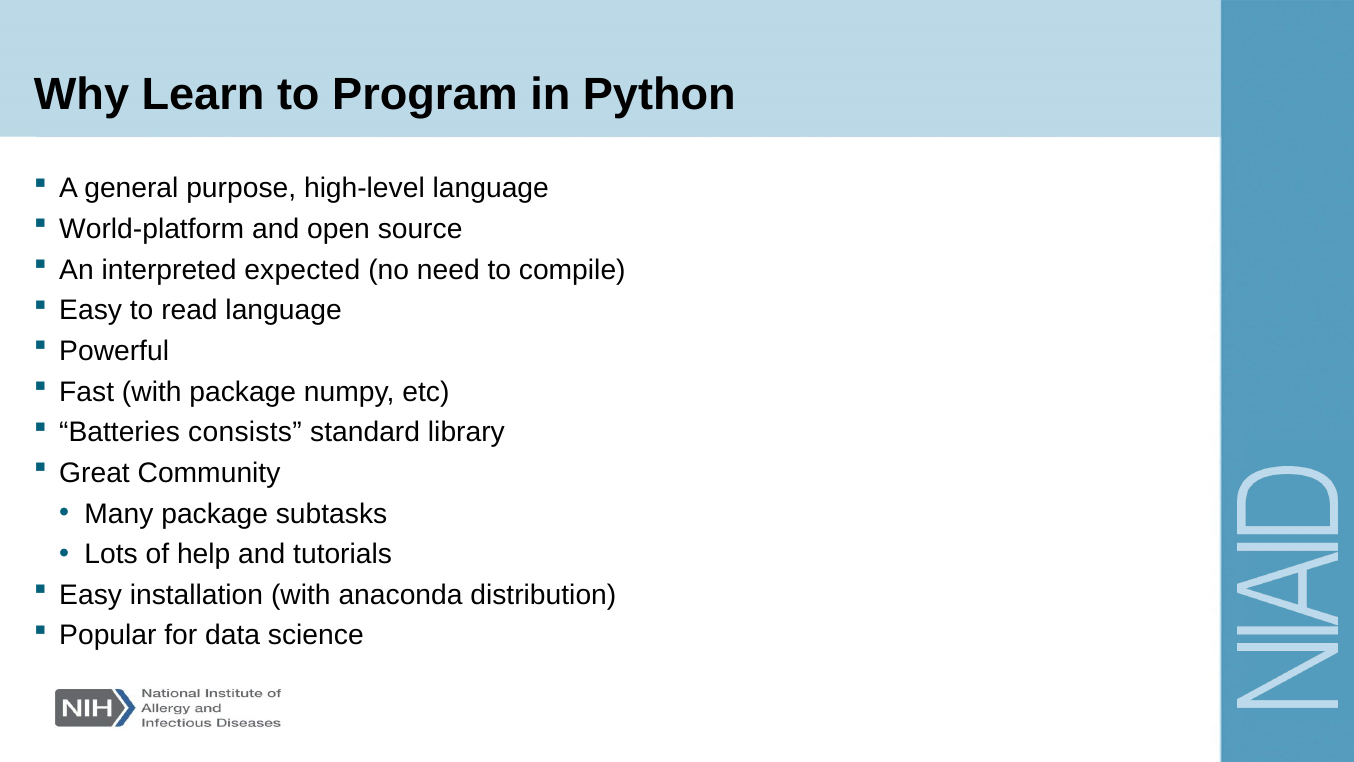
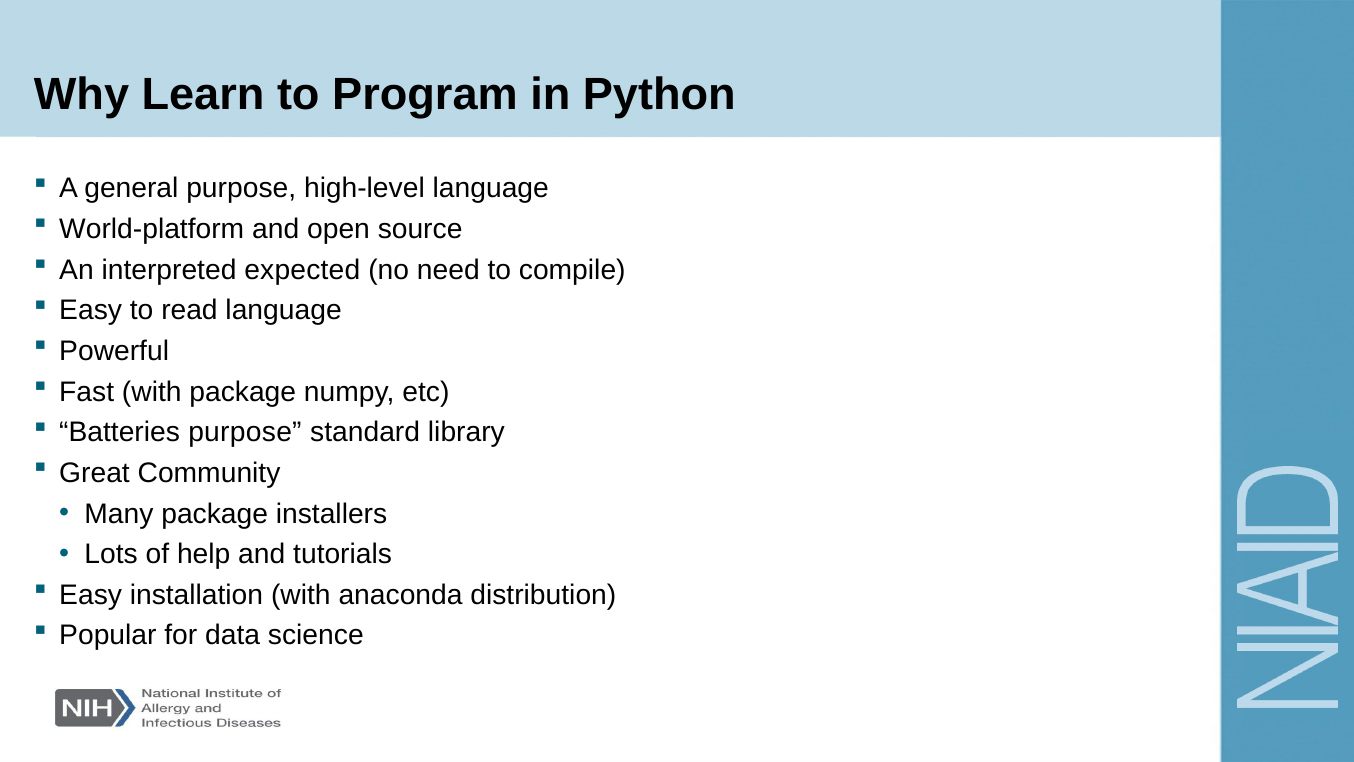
Batteries consists: consists -> purpose (245, 432)
subtasks: subtasks -> installers (332, 513)
